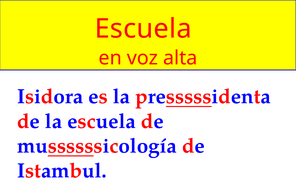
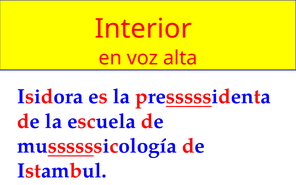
Escuela: Escuela -> Interior (143, 29)
